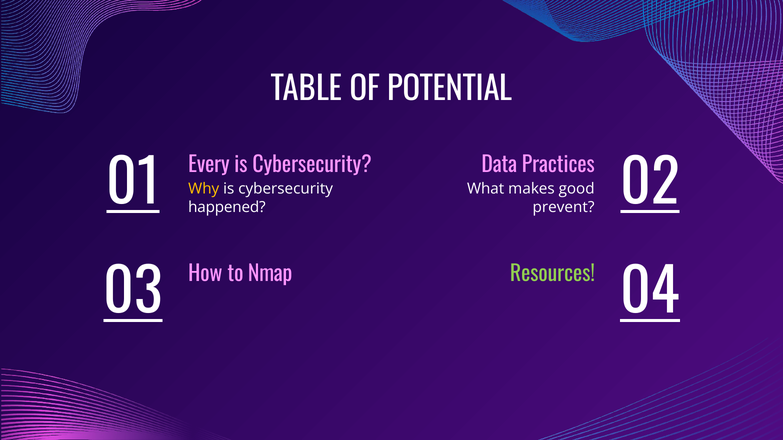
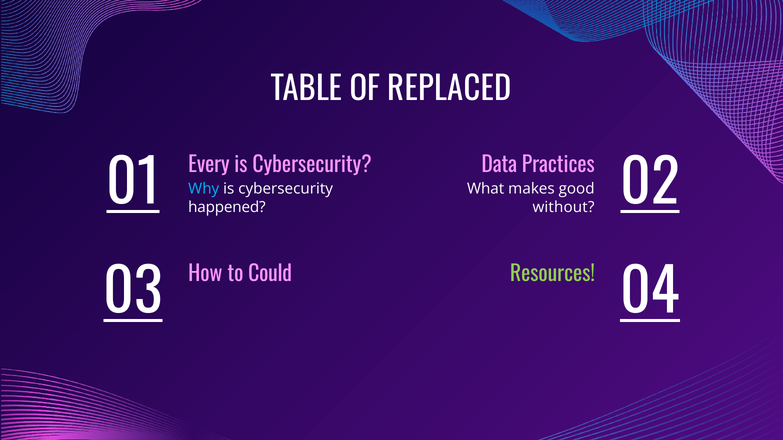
POTENTIAL: POTENTIAL -> REPLACED (449, 89)
Why colour: yellow -> light blue (204, 189)
prevent: prevent -> without (563, 207)
Nmap: Nmap -> Could (270, 274)
